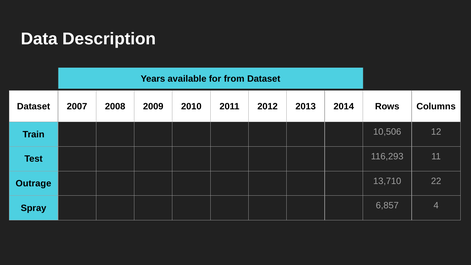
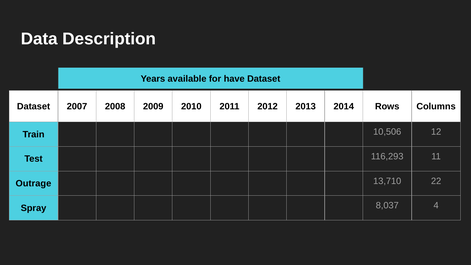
from: from -> have (234, 79)
6,857: 6,857 -> 8,037 (387, 206)
